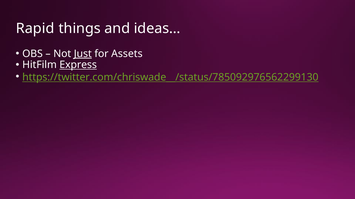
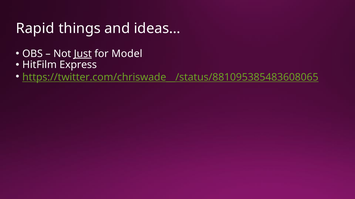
Assets: Assets -> Model (127, 54)
Express underline: present -> none (78, 65)
https://twitter.com/chriswade__/status/785092976562299130: https://twitter.com/chriswade__/status/785092976562299130 -> https://twitter.com/chriswade__/status/881095385483608065 (170, 77)
